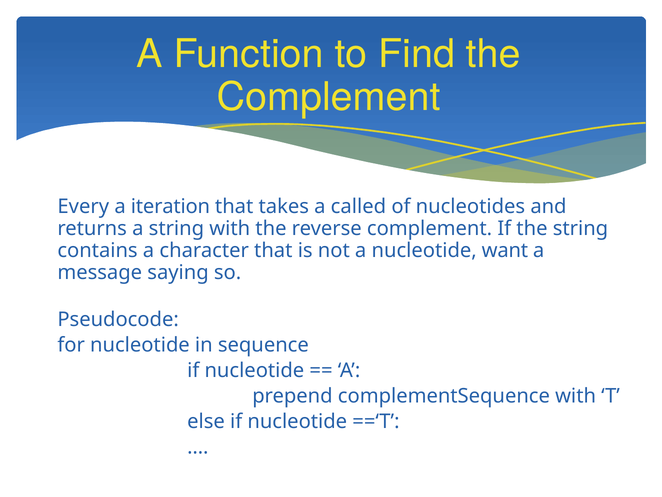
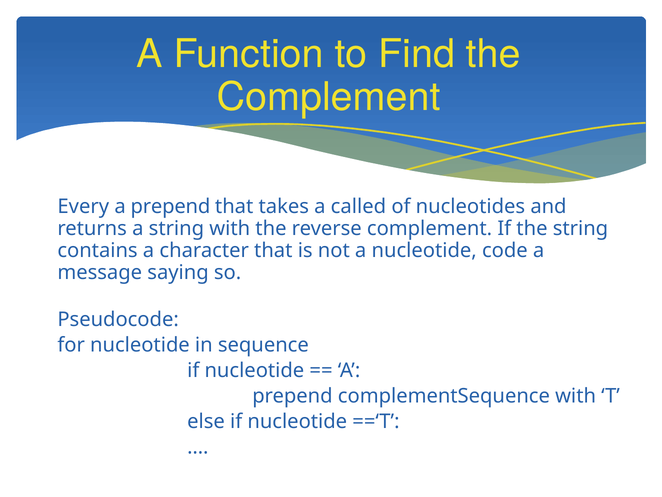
iteration: iteration -> prepend (170, 207)
want: want -> code (505, 250)
